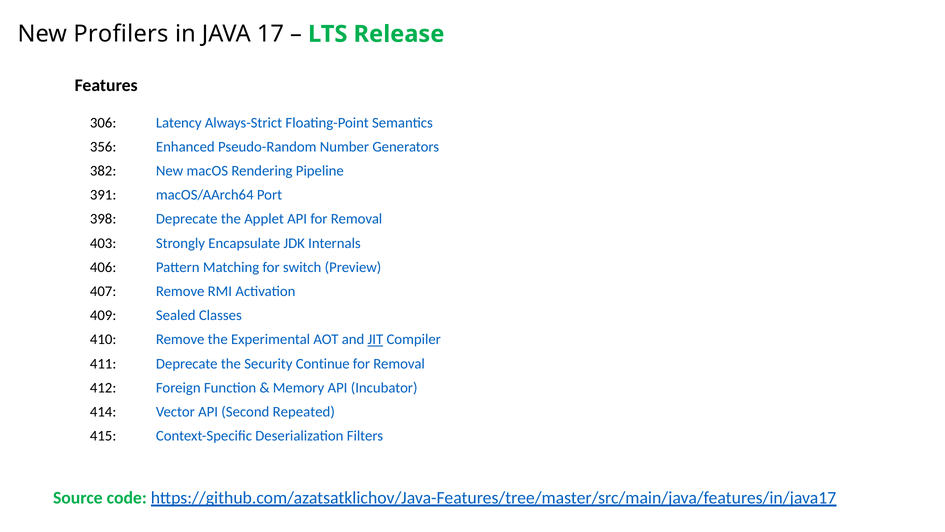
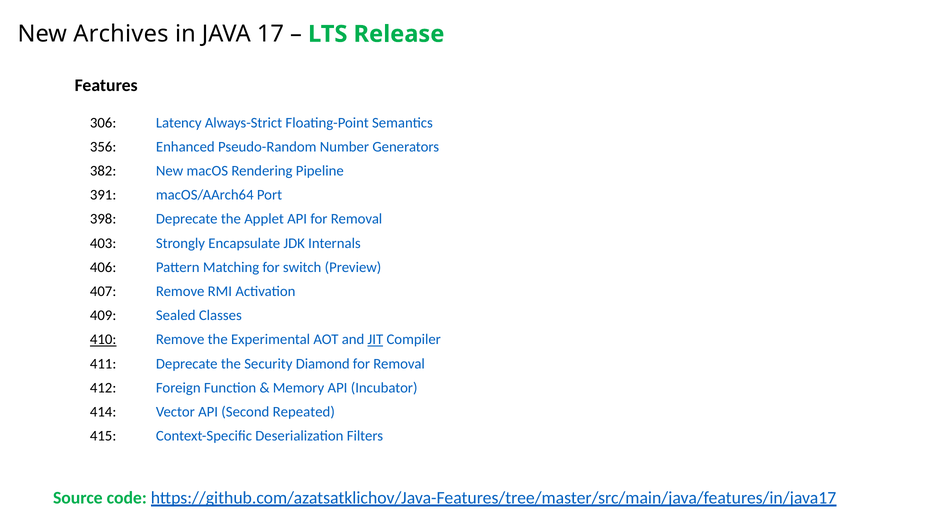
Profilers: Profilers -> Archives (121, 34)
410 underline: none -> present (103, 339)
Continue: Continue -> Diamond (323, 363)
